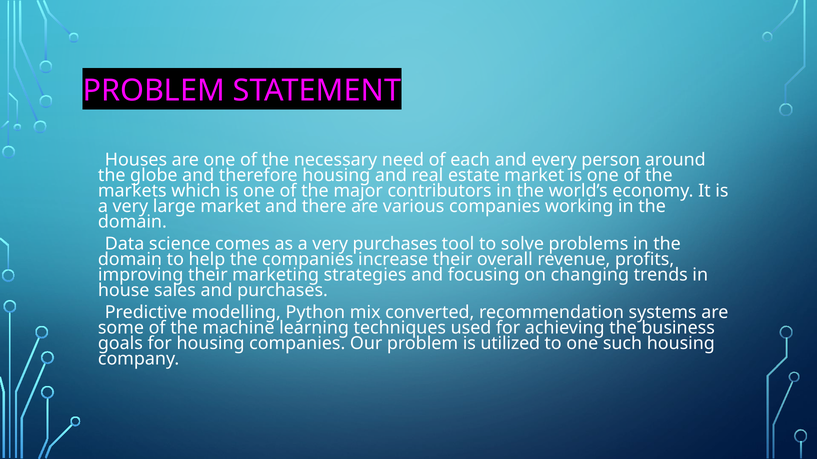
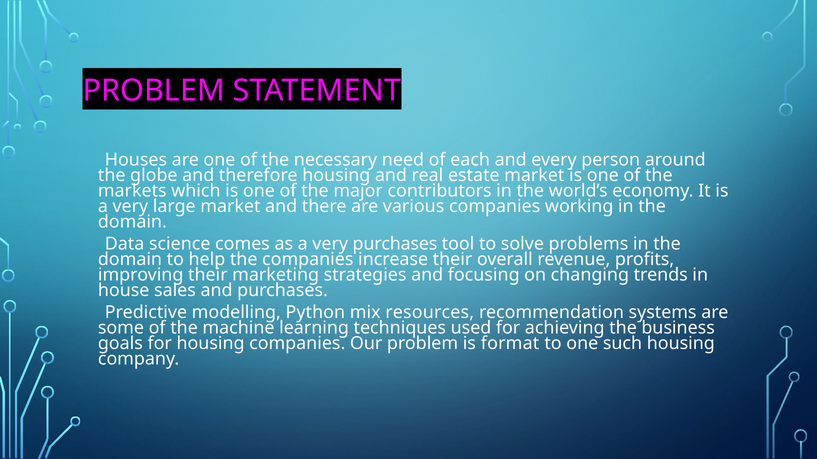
converted: converted -> resources (430, 313)
utilized: utilized -> format (510, 344)
